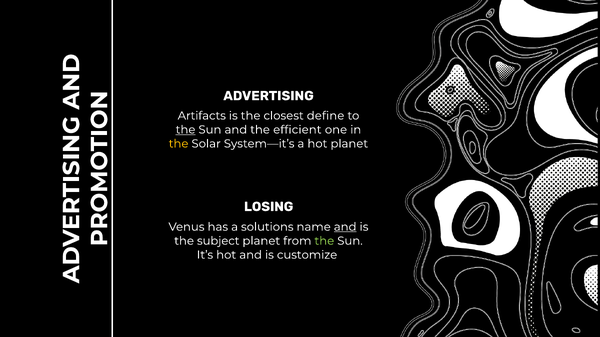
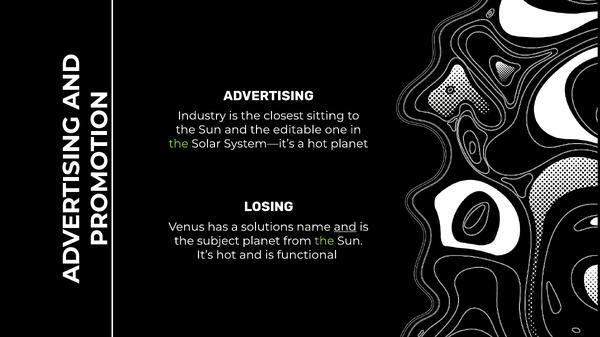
Artifacts: Artifacts -> Industry (202, 116)
define: define -> sitting (326, 116)
the underline: present -> none (186, 130)
efficient: efficient -> editable (297, 130)
the colour: yellow -> light green (179, 144)
customize: customize -> functional (307, 255)
